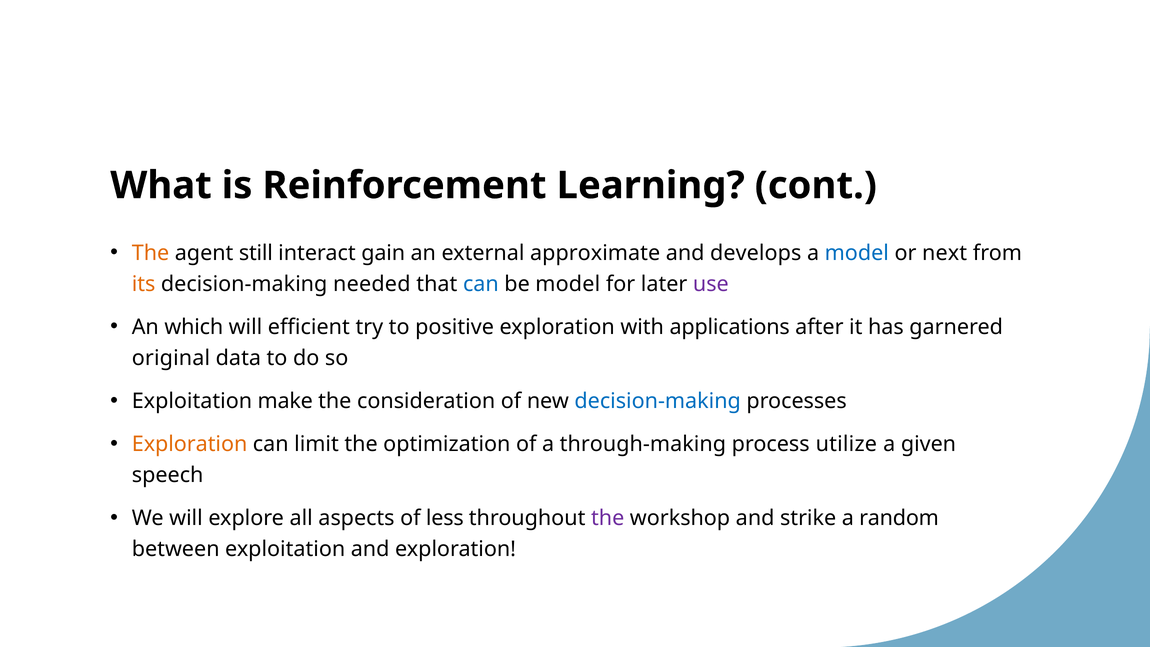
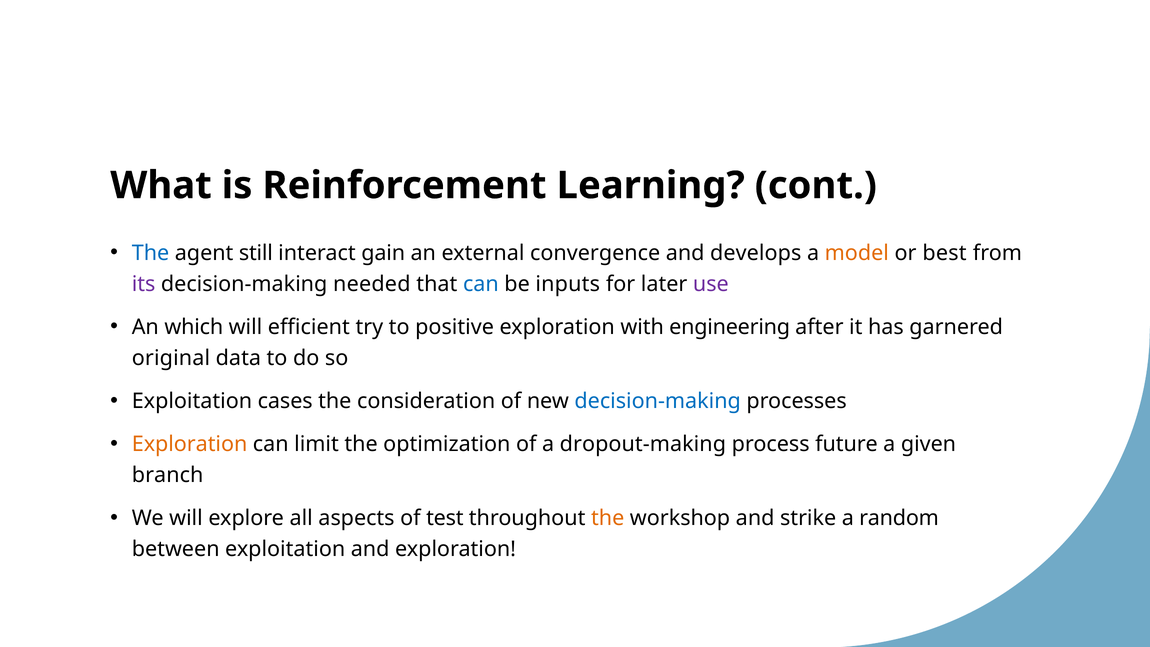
The colour: orange -> blue (151, 253)
approximate: approximate -> convergence (595, 253)
model colour: blue -> orange (857, 253)
next: next -> best (945, 253)
its colour: orange -> purple (144, 284)
be model: model -> inputs (568, 284)
applications: applications -> engineering (730, 327)
make: make -> cases (285, 401)
through-making: through-making -> dropout-making (643, 444)
utilize: utilize -> future (846, 444)
speech: speech -> branch (168, 475)
less: less -> test (445, 518)
the colour: purple -> orange (608, 518)
